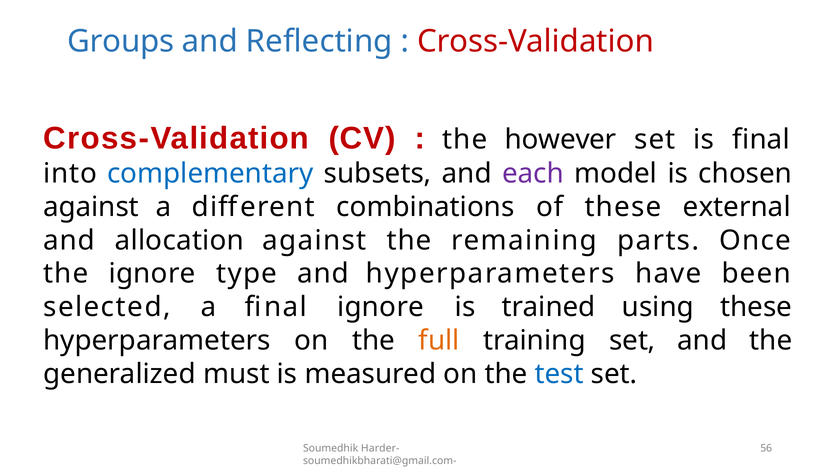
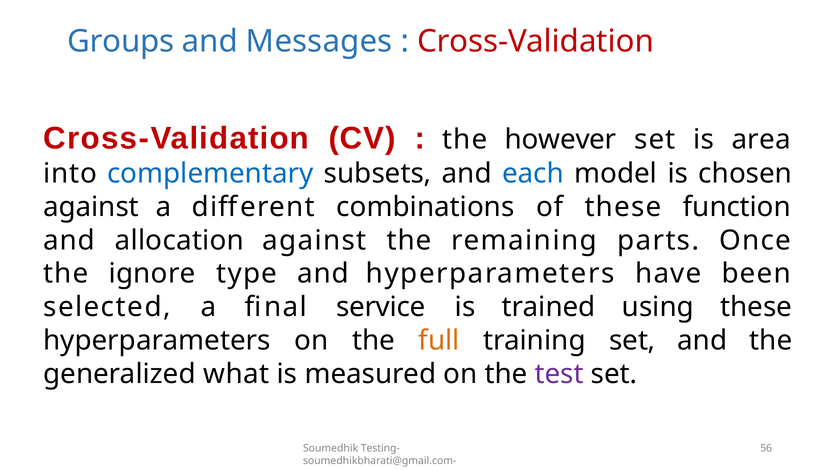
Reflecting: Reflecting -> Messages (319, 42)
is final: final -> area (761, 139)
each colour: purple -> blue (533, 173)
external: external -> function (737, 207)
final ignore: ignore -> service (381, 307)
must: must -> what (236, 374)
test colour: blue -> purple (559, 374)
Harder-: Harder- -> Testing- (380, 448)
